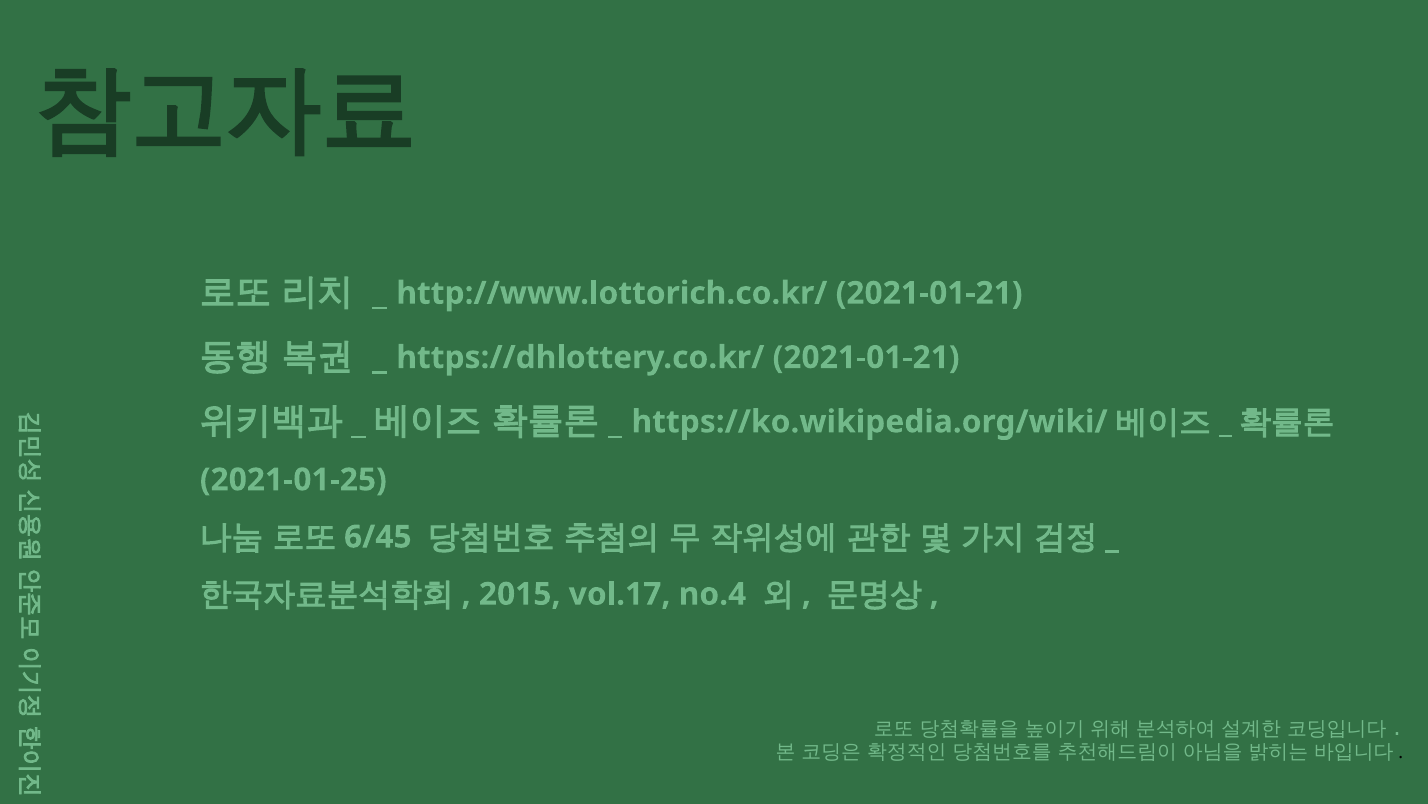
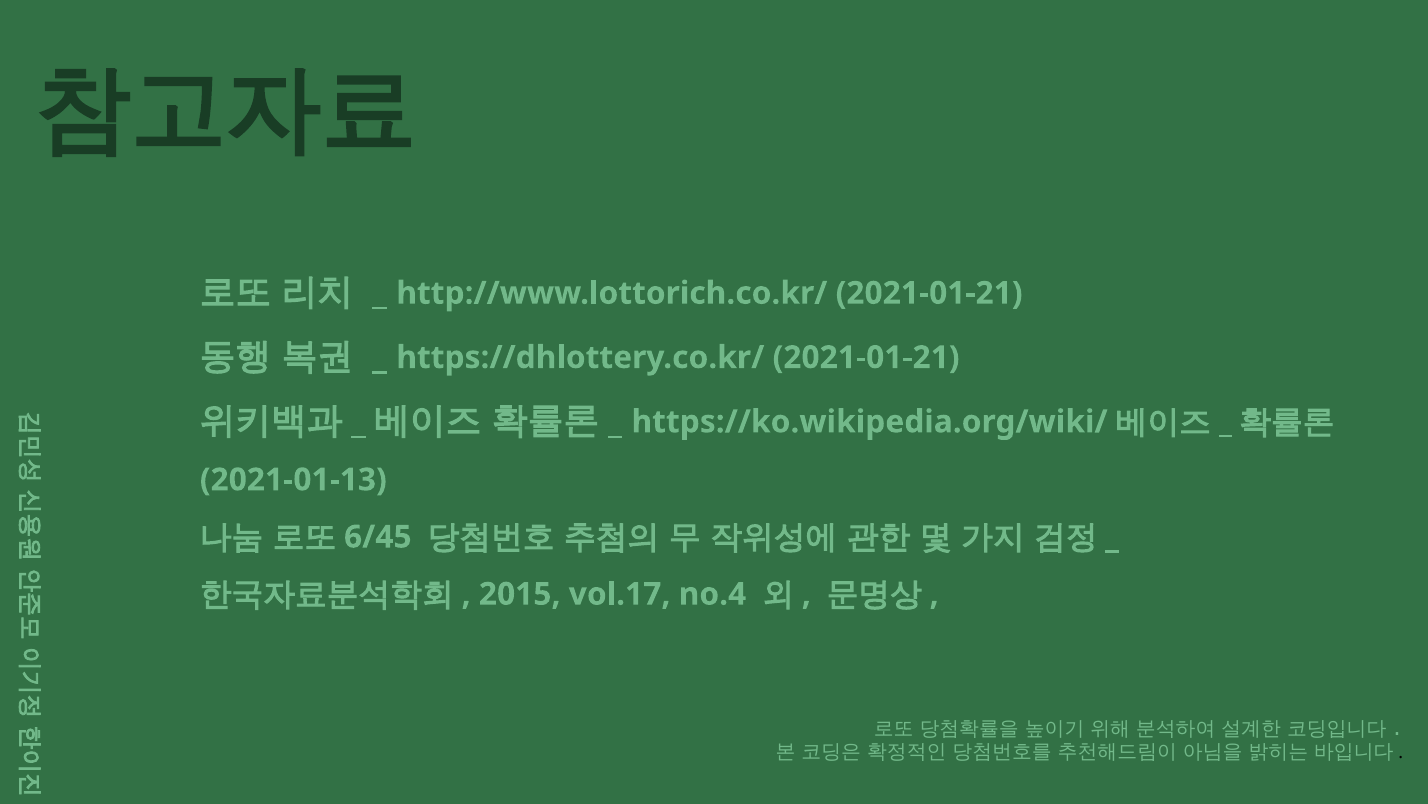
2021-01-25: 2021-01-25 -> 2021-01-13 (293, 479)
